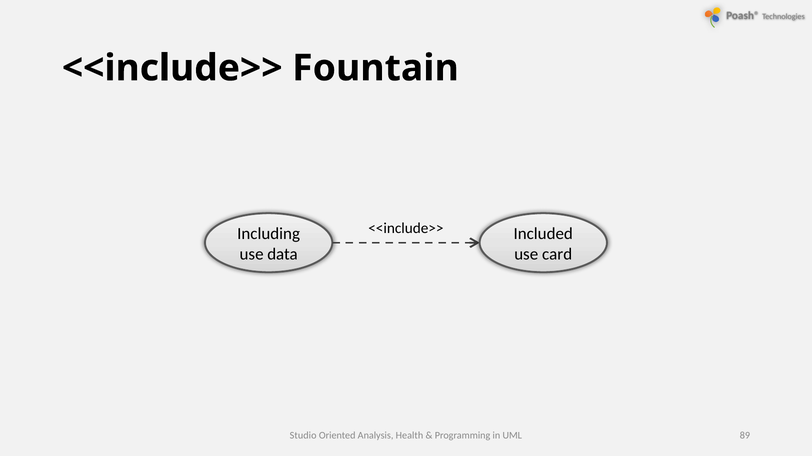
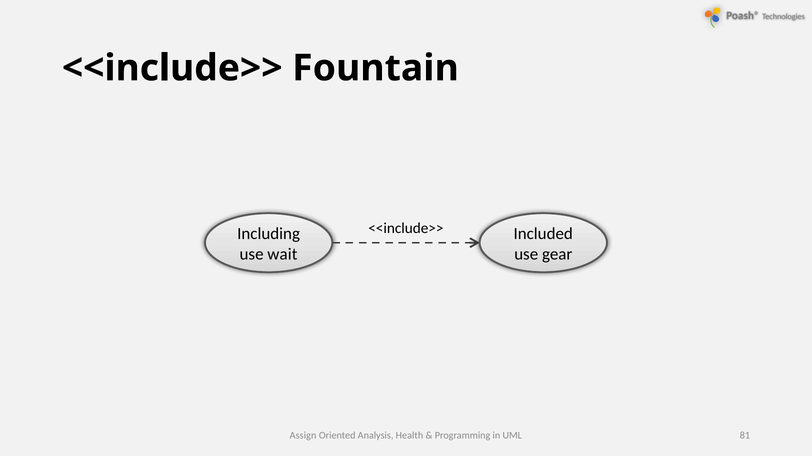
data: data -> wait (282, 254)
card: card -> gear (557, 254)
Studio: Studio -> Assign (303, 436)
89: 89 -> 81 (745, 436)
